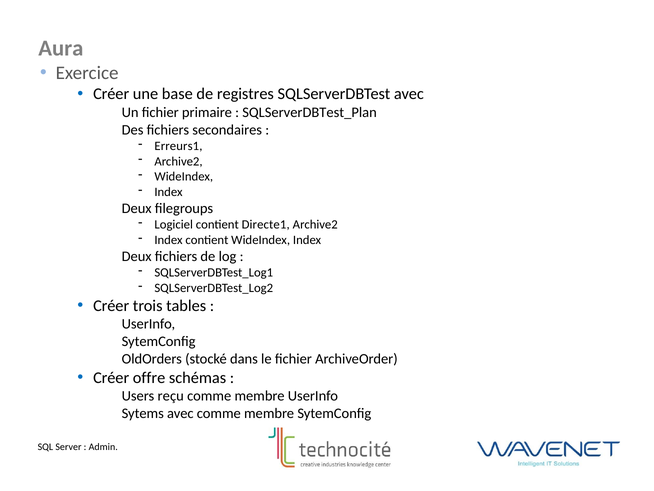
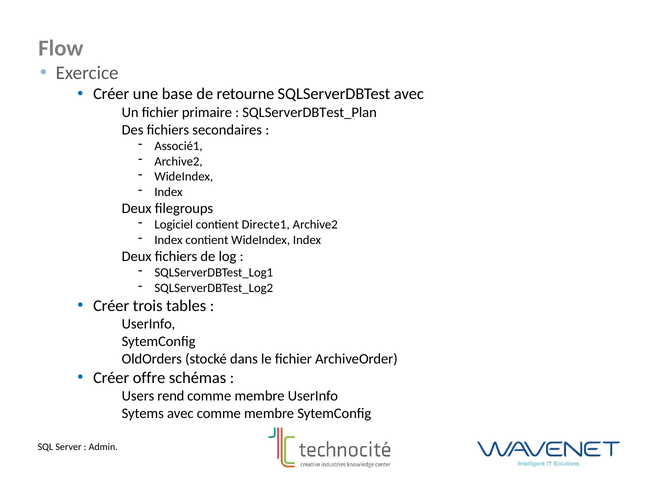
Aura: Aura -> Flow (61, 48)
registres: registres -> retourne (245, 94)
Erreurs1: Erreurs1 -> Associé1 (179, 146)
reçu: reçu -> rend (171, 396)
